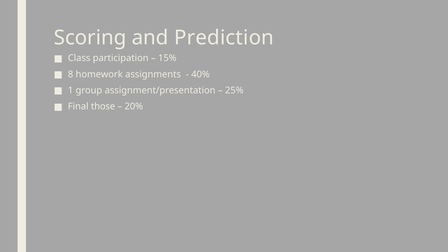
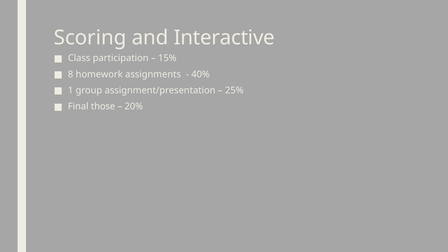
Prediction: Prediction -> Interactive (224, 38)
